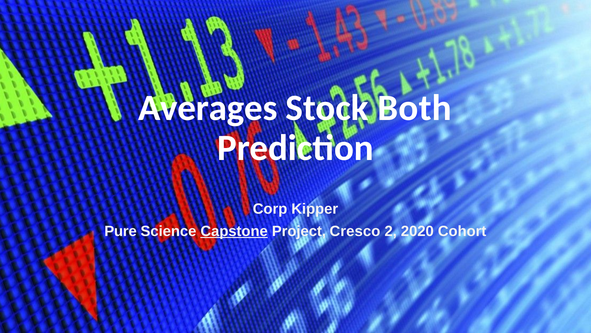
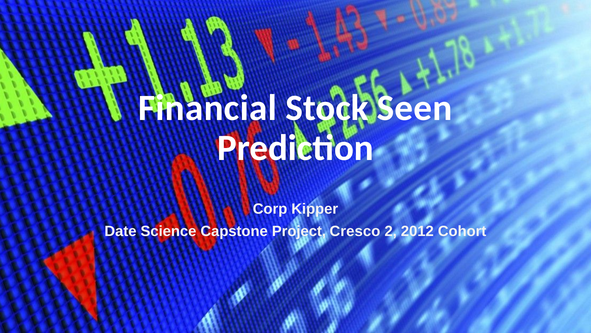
Averages: Averages -> Financial (207, 108)
Both: Both -> Seen (415, 108)
Pure: Pure -> Date (120, 231)
Capstone underline: present -> none (234, 231)
2020: 2020 -> 2012 (417, 231)
